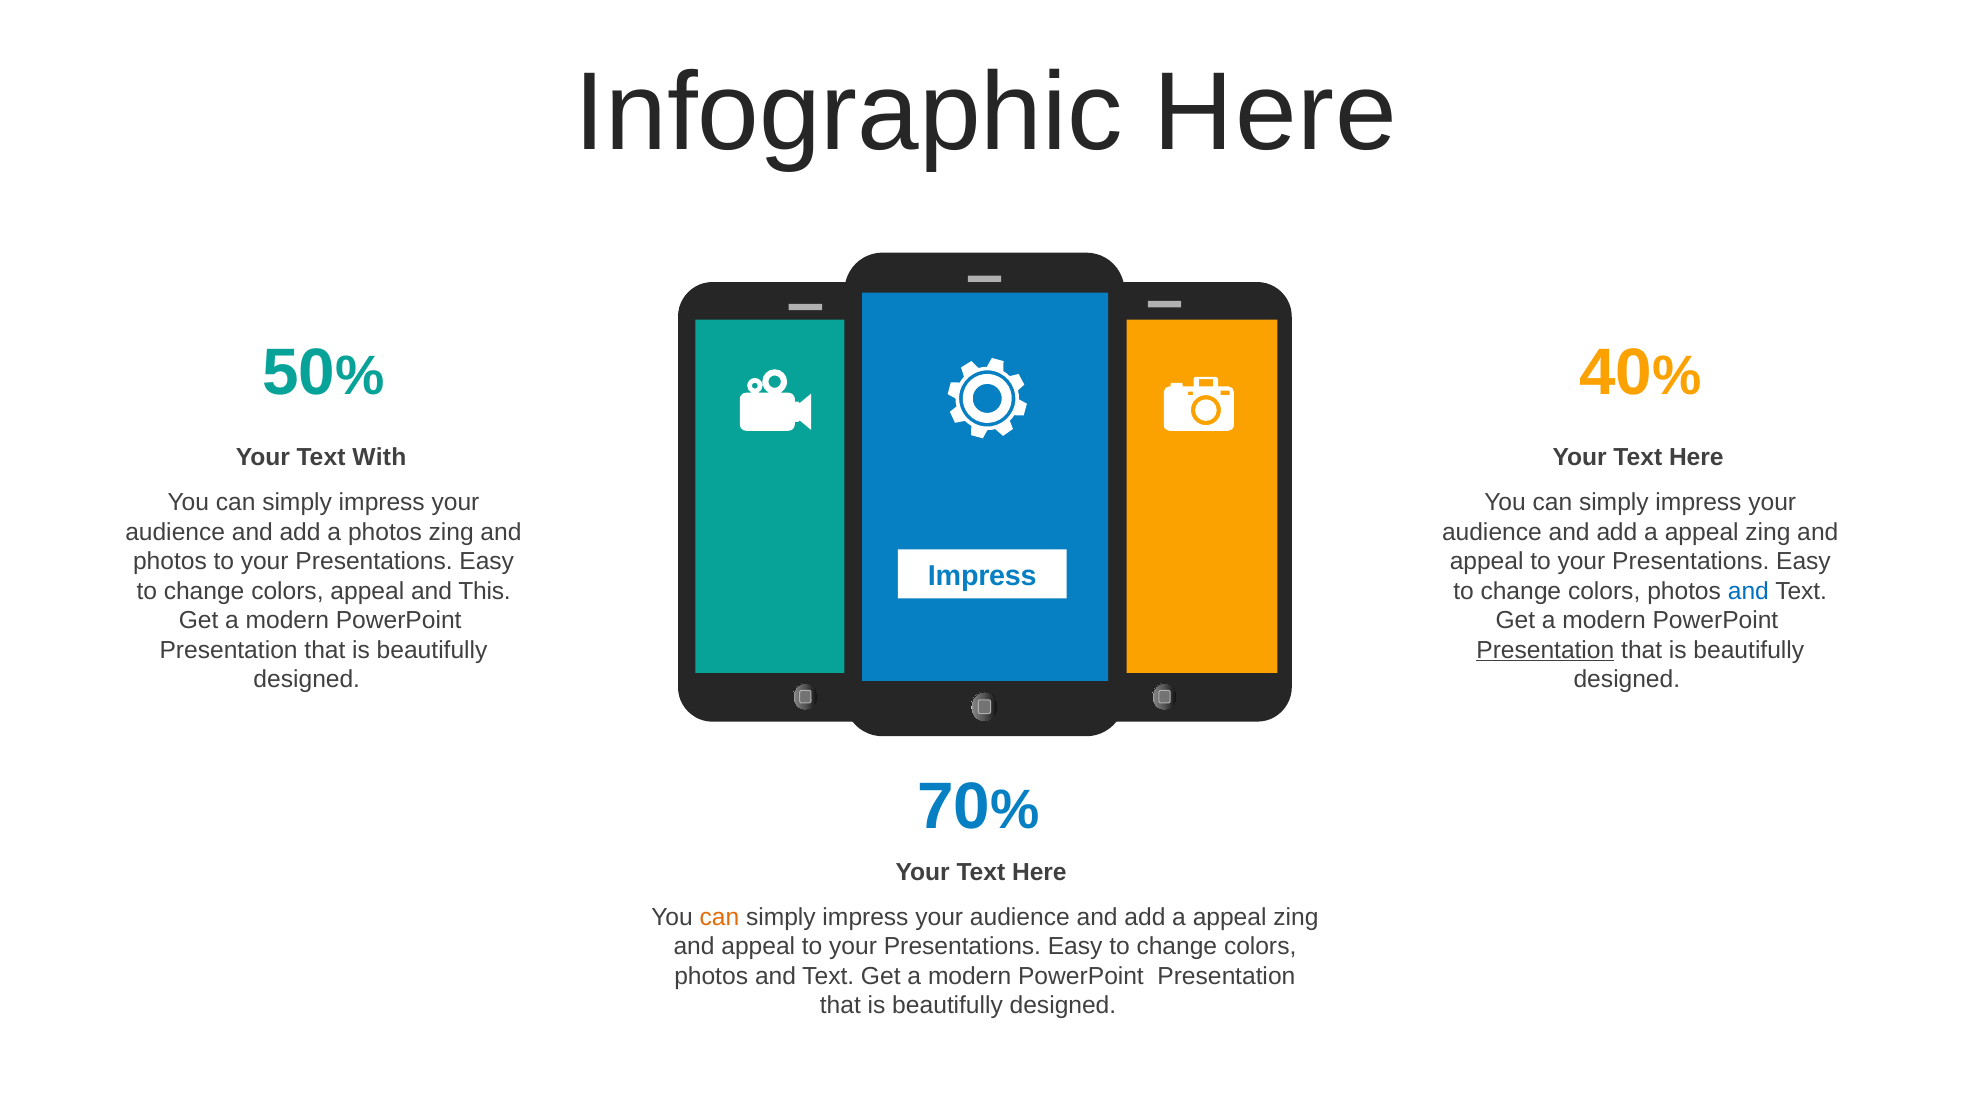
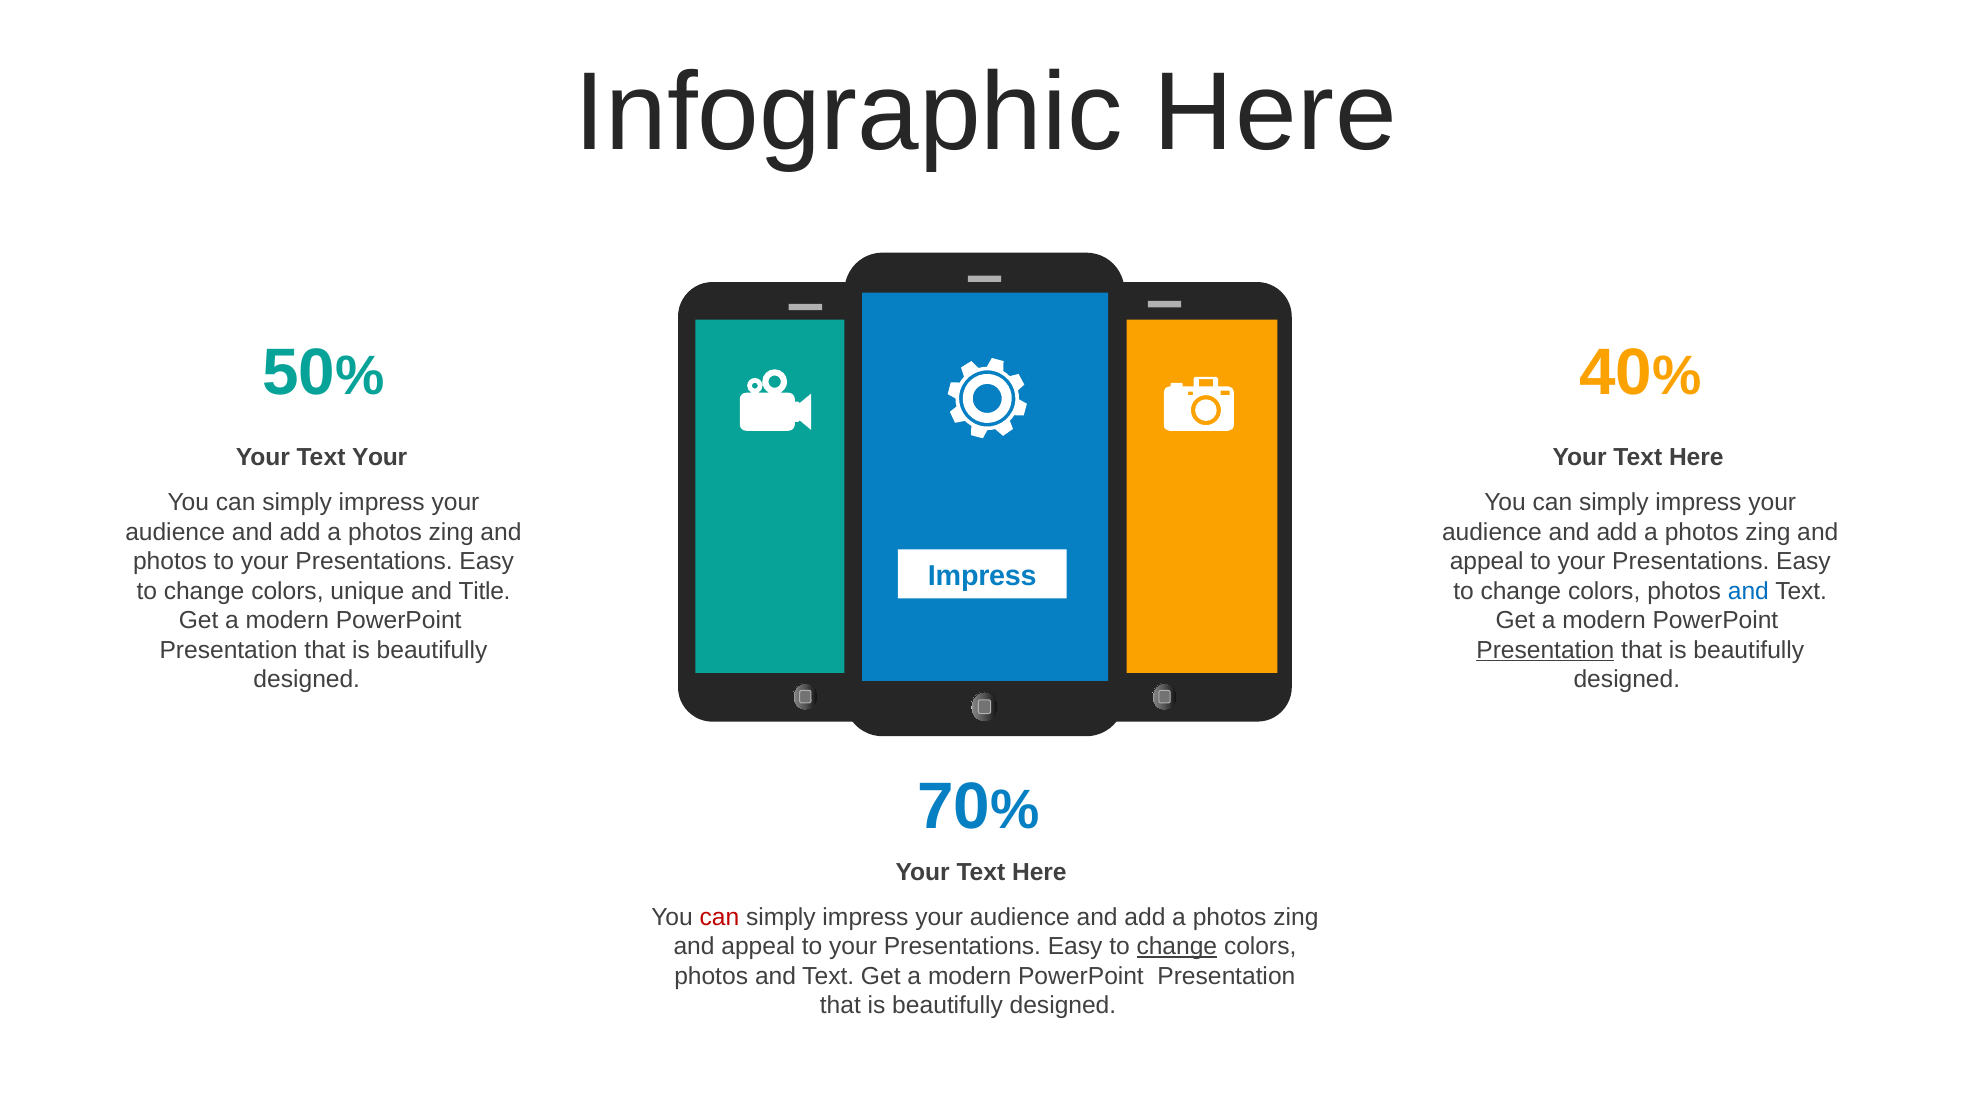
Text With: With -> Your (380, 458)
appeal: appeal -> photos (1702, 532)
colors appeal: appeal -> unique (367, 591)
This: This -> Title (485, 591)
can colour: orange -> red (719, 917)
appeal: appeal -> photos (1230, 917)
change underline: none -> present (1177, 947)
